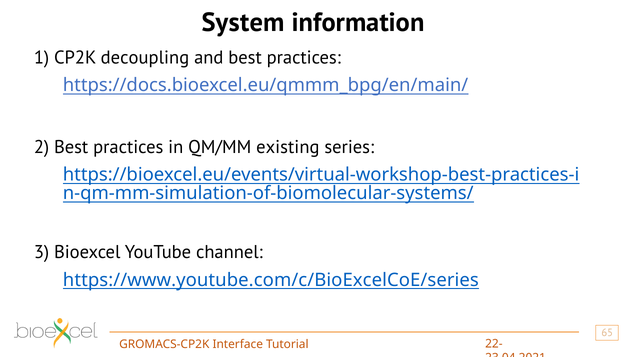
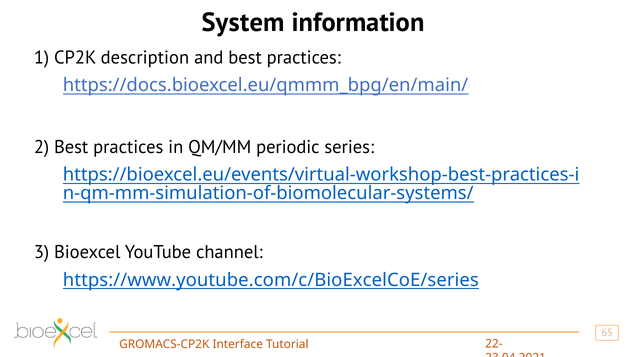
decoupling: decoupling -> description (145, 57)
existing: existing -> periodic (288, 147)
